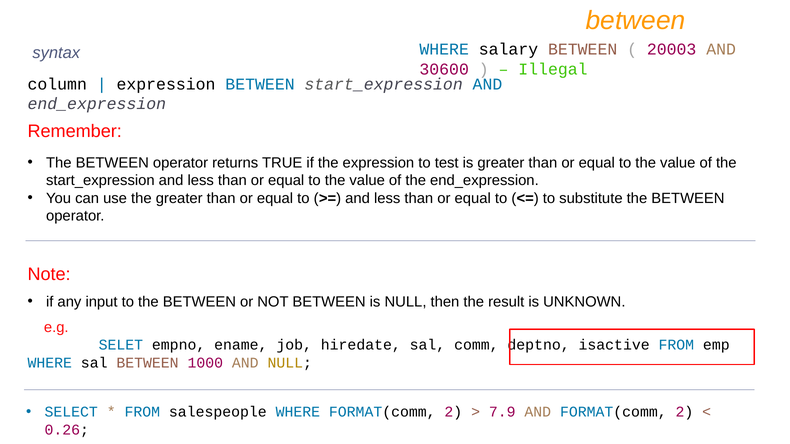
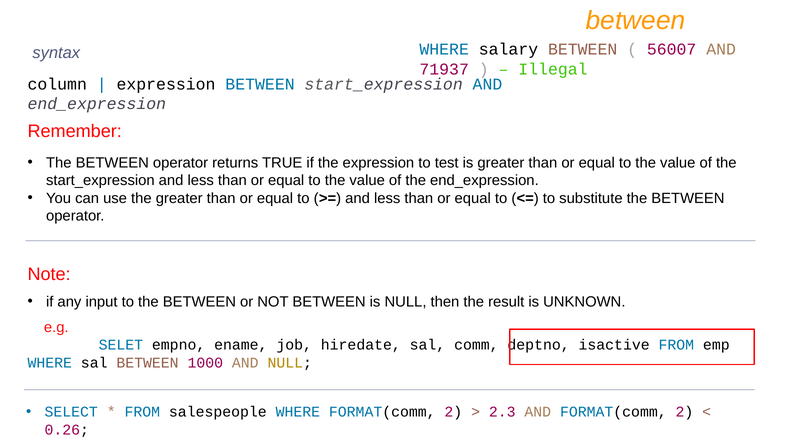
20003: 20003 -> 56007 (672, 49)
30600: 30600 -> 71937 (444, 69)
7.9: 7.9 -> 2.3 (502, 412)
